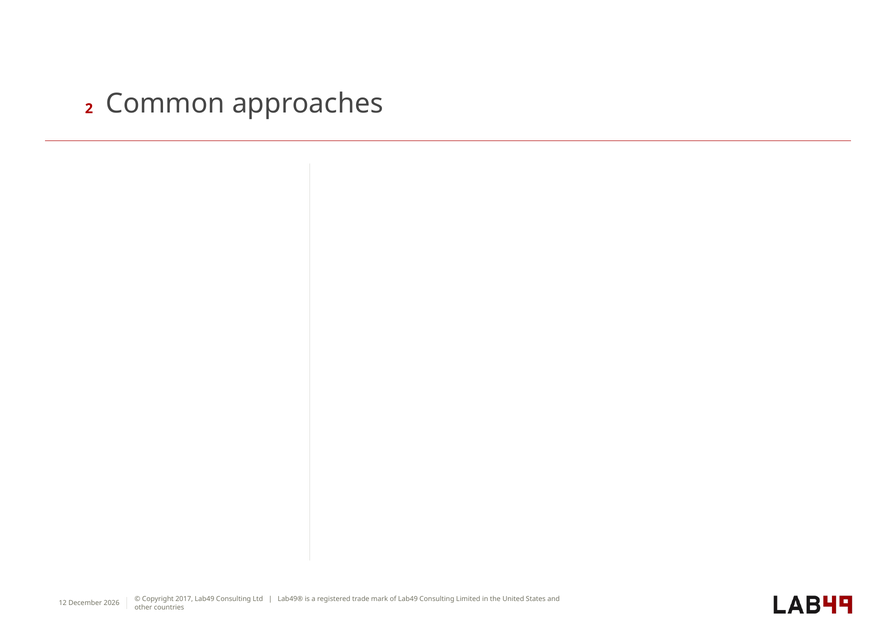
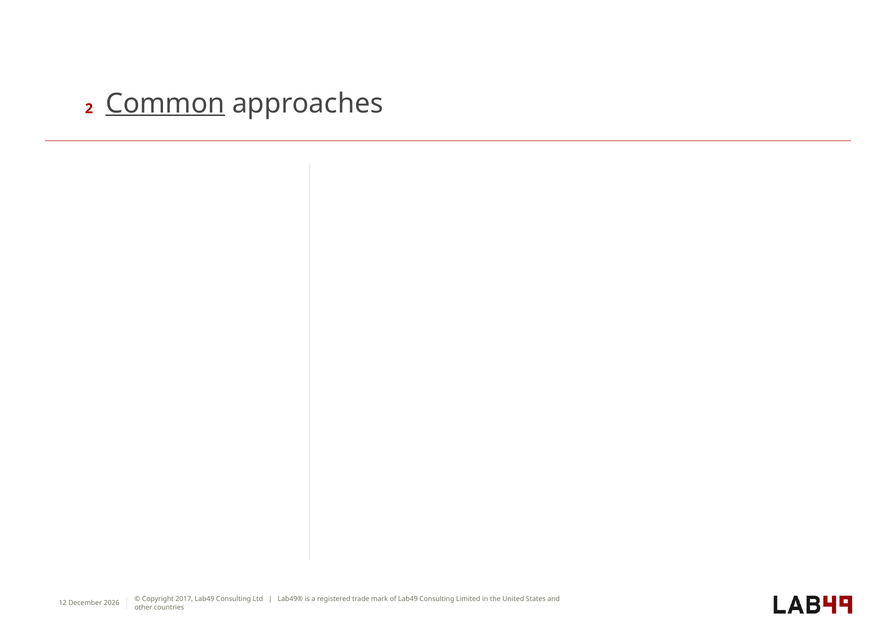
Common underline: none -> present (165, 103)
